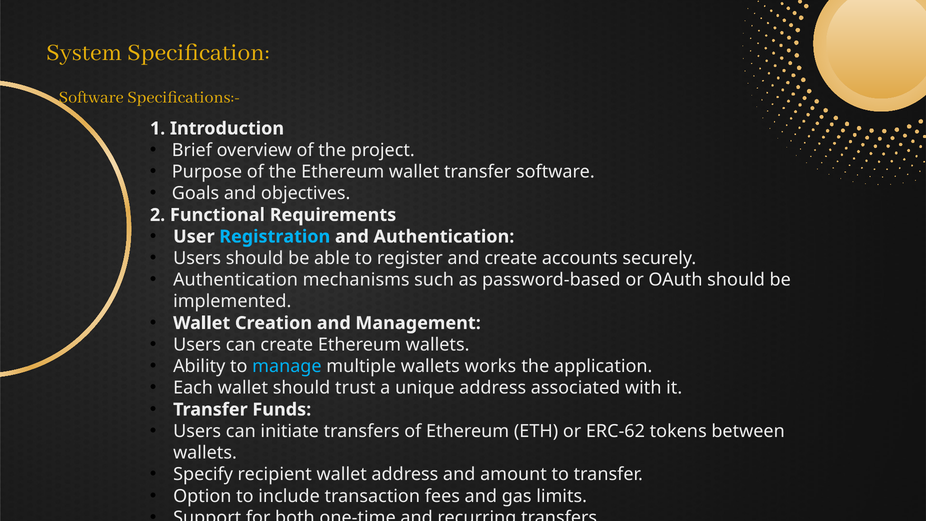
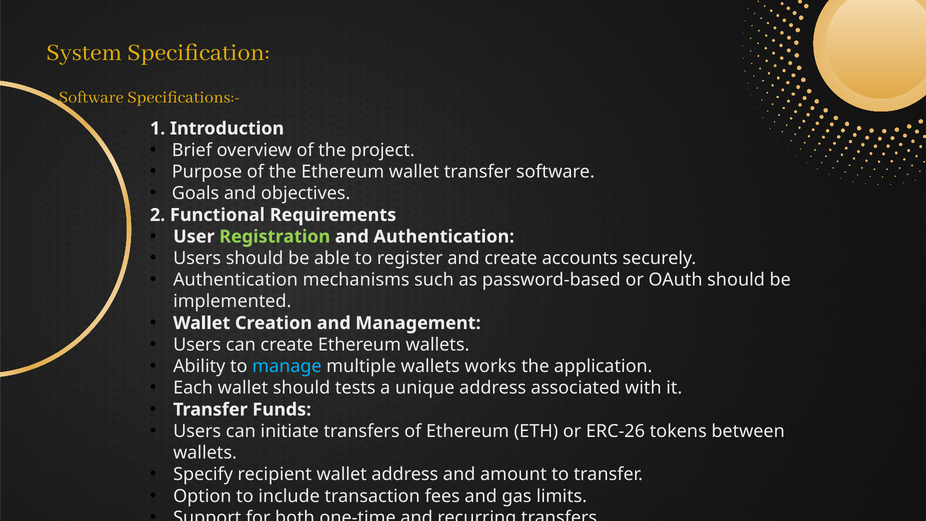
Registration colour: light blue -> light green (275, 237)
trust: trust -> tests (355, 388)
ERC-62: ERC-62 -> ERC-26 (615, 431)
